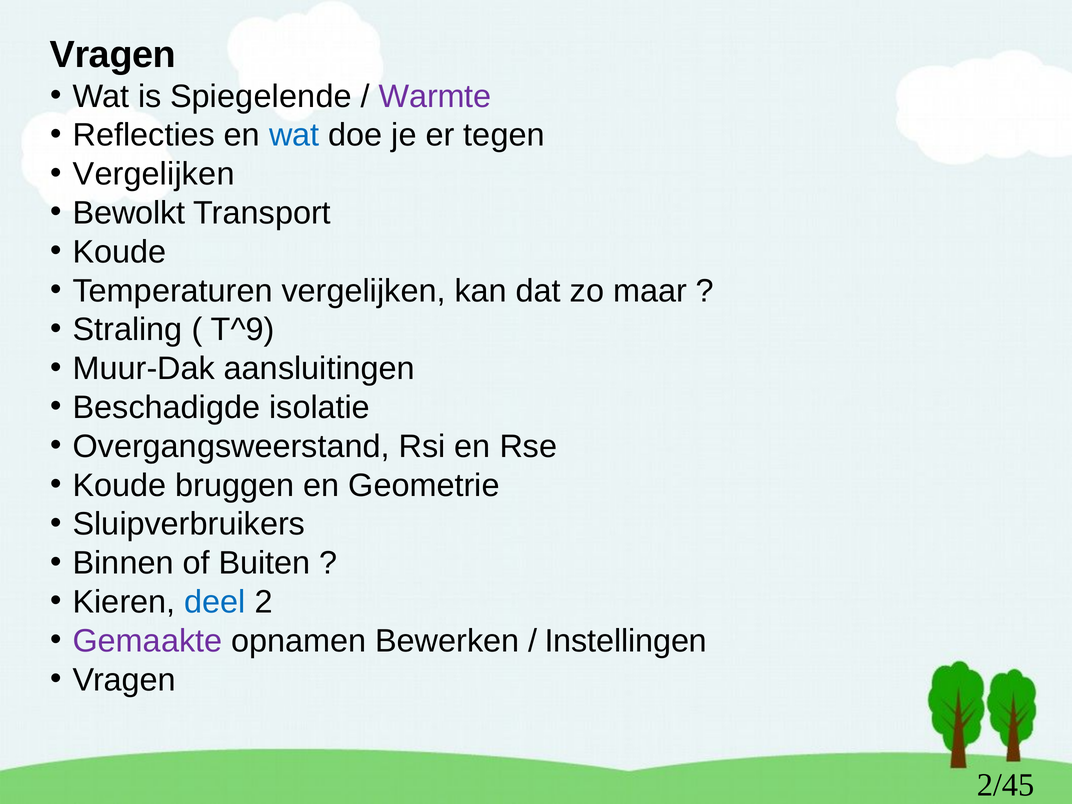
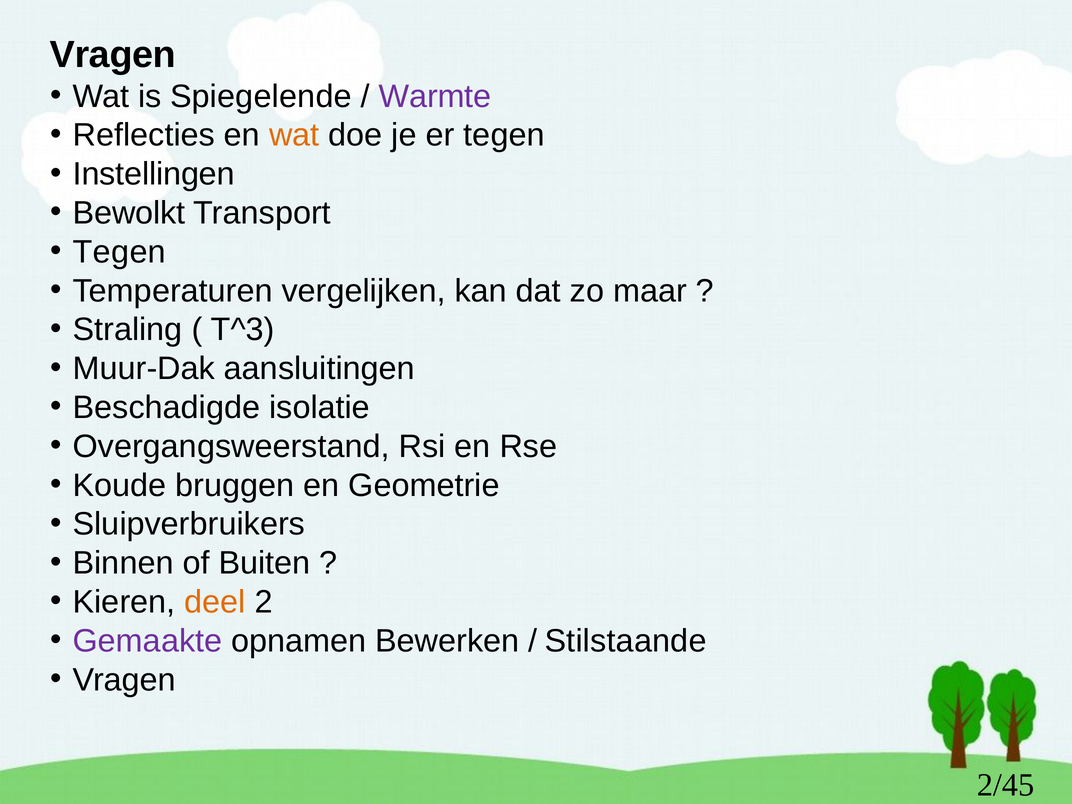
wat colour: blue -> orange (294, 135)
Vergelijken: Vergelijken -> Instellingen (154, 174)
Koude: Koude -> Tegen (119, 252)
T^9: T^9 -> T^3 (243, 330)
deel colour: blue -> orange (215, 602)
Instellingen: Instellingen -> Stilstaande (626, 641)
